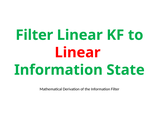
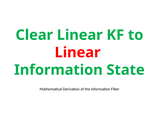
Filter: Filter -> Clear (34, 35)
